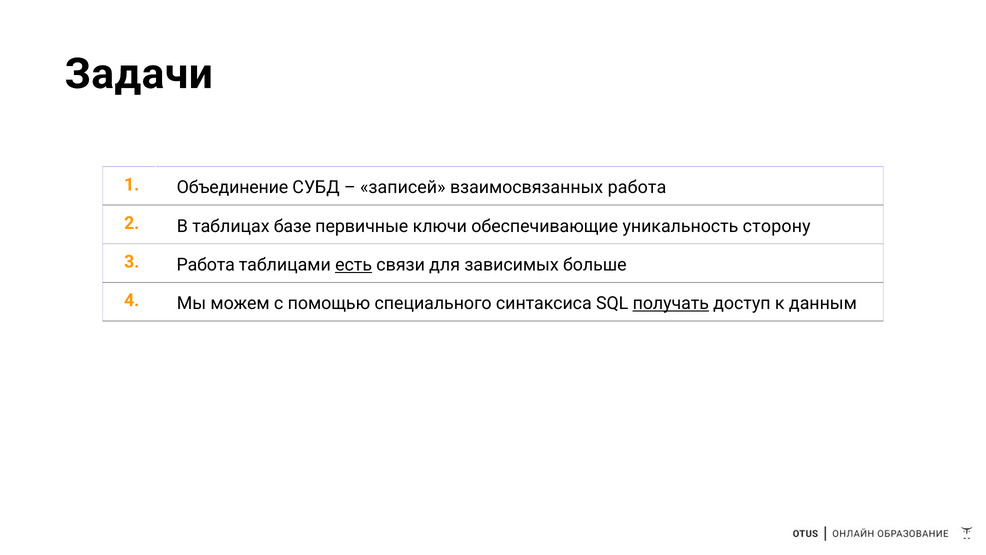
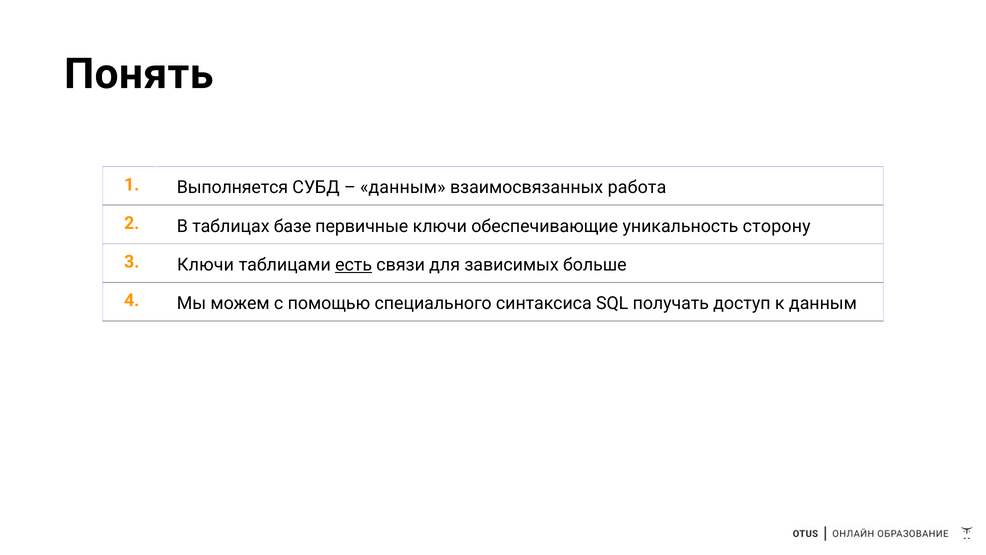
Задачи: Задачи -> Понять (139, 74)
Объединение: Объединение -> Выполняется (232, 187)
записей: записей -> данным (403, 187)
3 Работа: Работа -> Ключи (206, 265)
получать underline: present -> none (671, 303)
